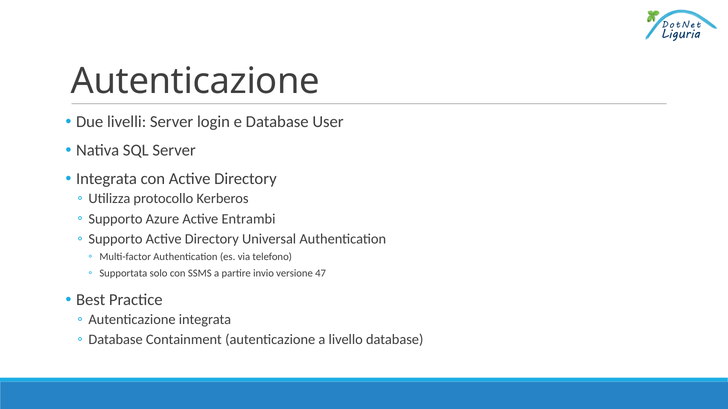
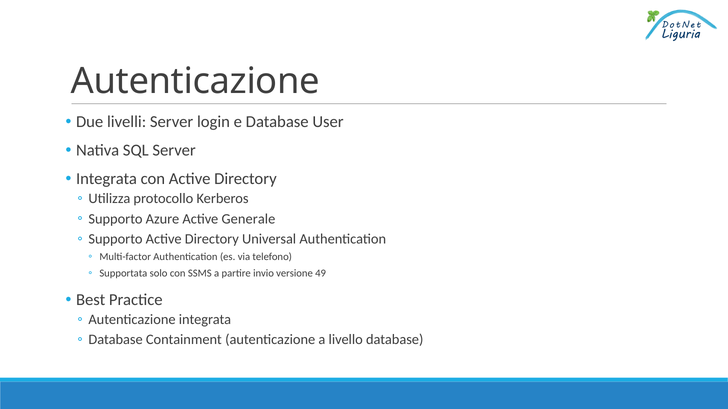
Entrambi: Entrambi -> Generale (248, 219)
47: 47 -> 49 (321, 273)
